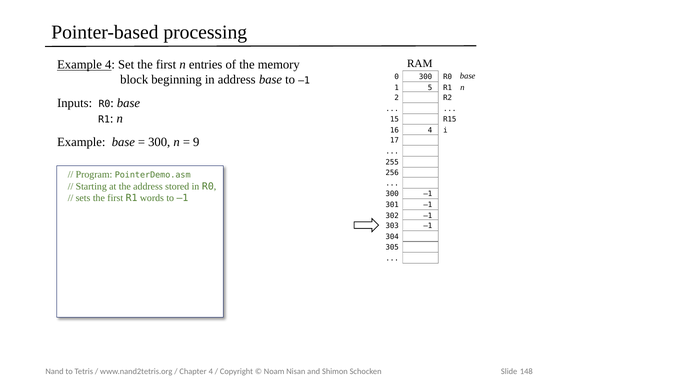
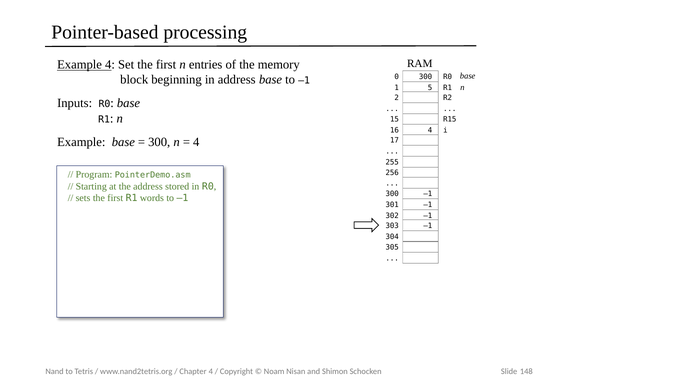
9: 9 -> 4 (196, 142)
